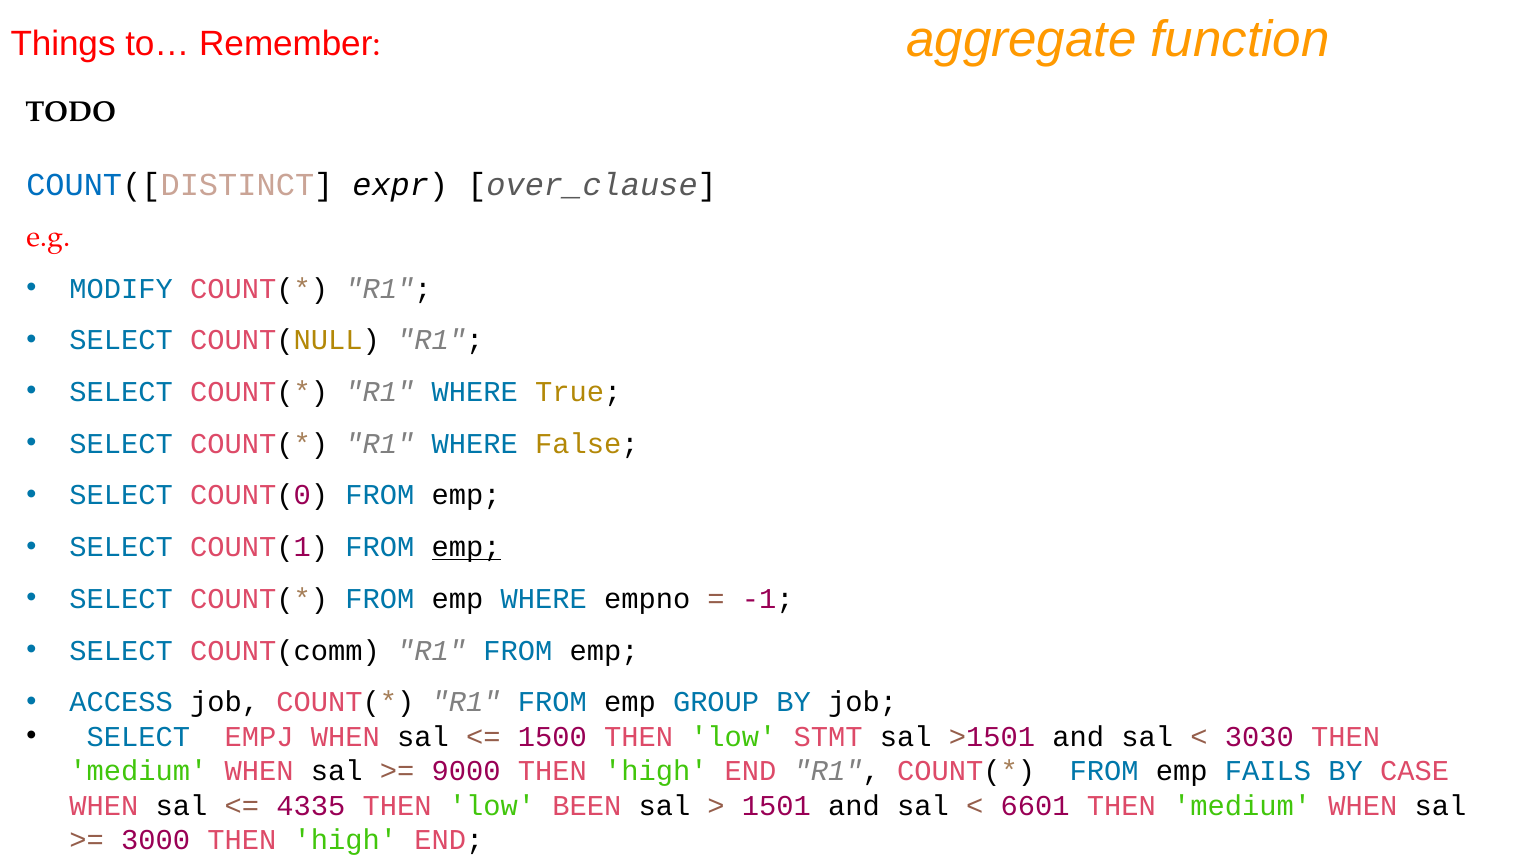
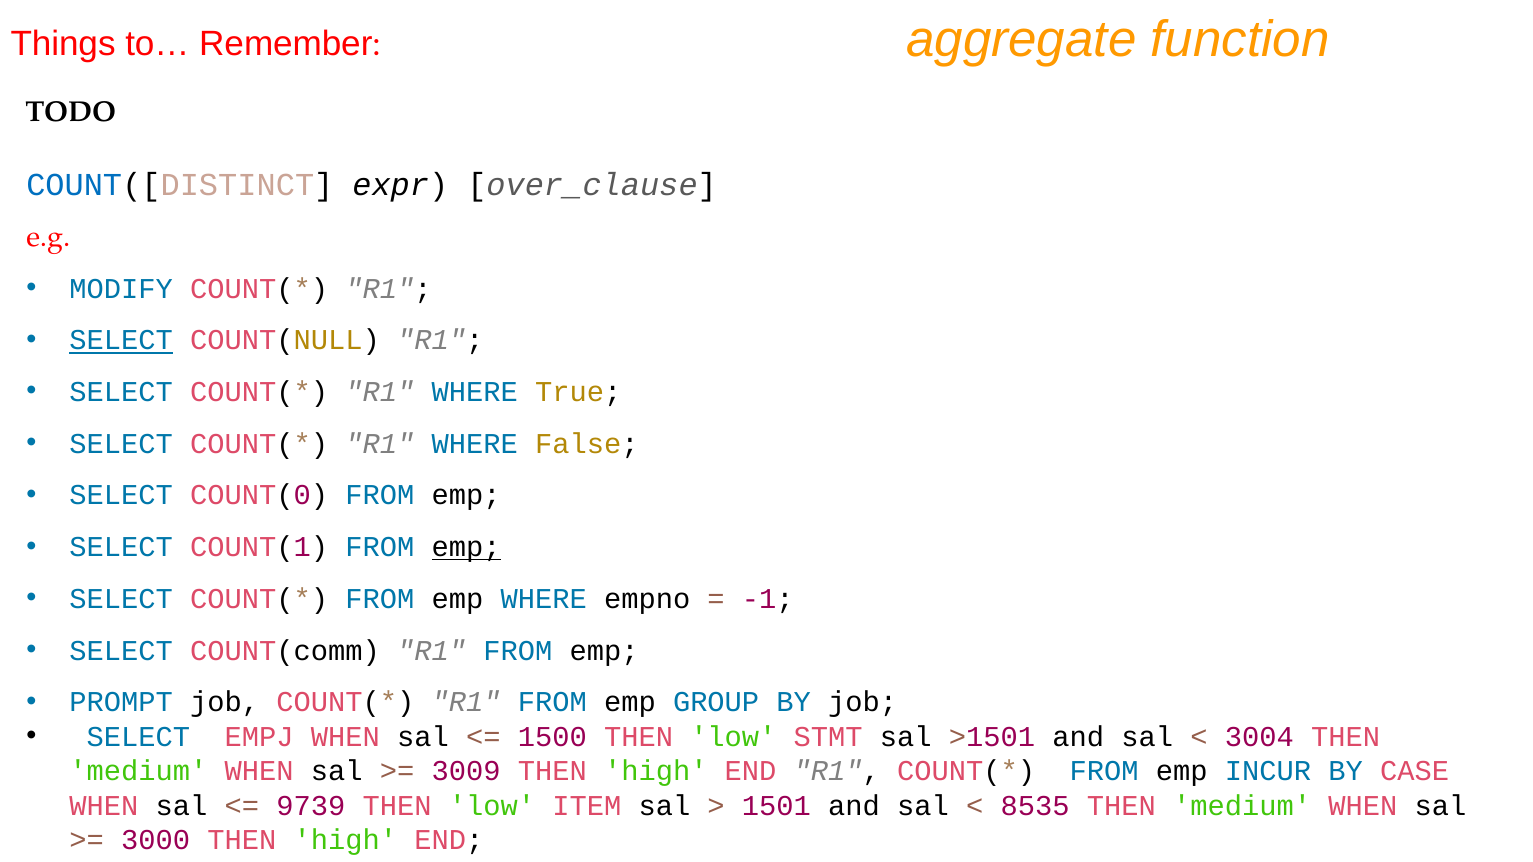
SELECT underline: none -> present (121, 340)
ACCESS: ACCESS -> PROMPT (121, 703)
3030: 3030 -> 3004 (1259, 737)
9000: 9000 -> 3009 (466, 772)
FAILS: FAILS -> INCUR (1268, 772)
4335: 4335 -> 9739 (311, 806)
BEEN: BEEN -> ITEM (587, 806)
6601: 6601 -> 8535 (1035, 806)
